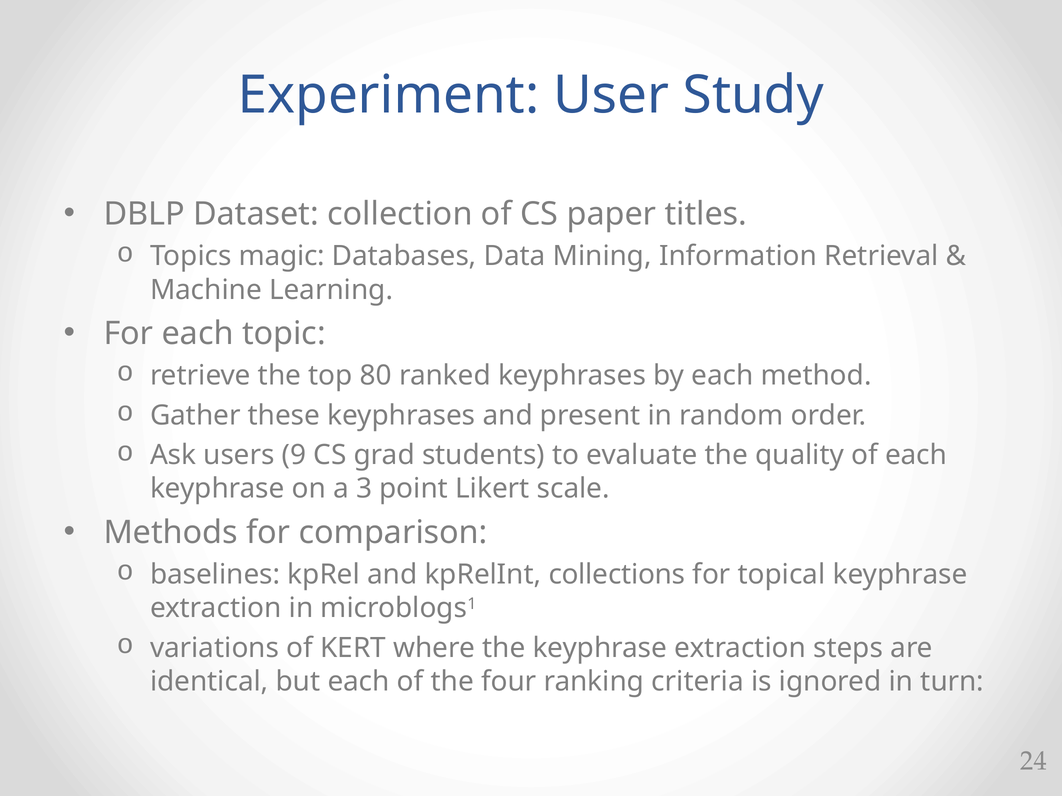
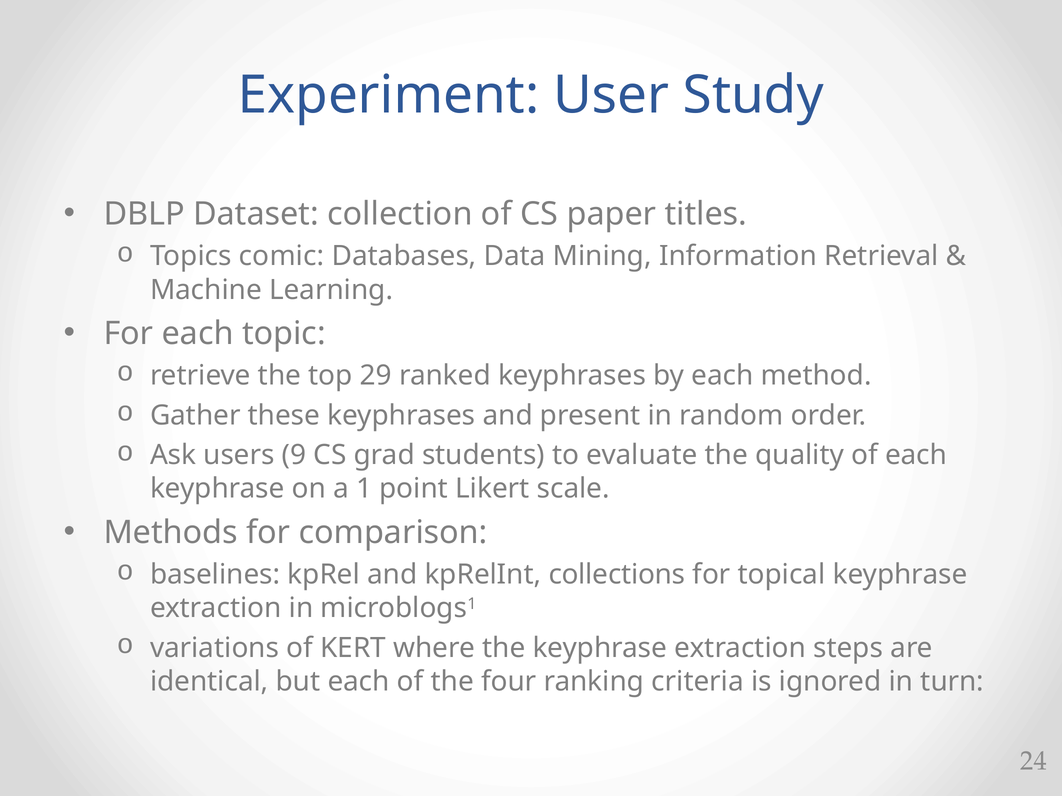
magic: magic -> comic (282, 256)
80: 80 -> 29 (376, 376)
3: 3 -> 1 (364, 489)
